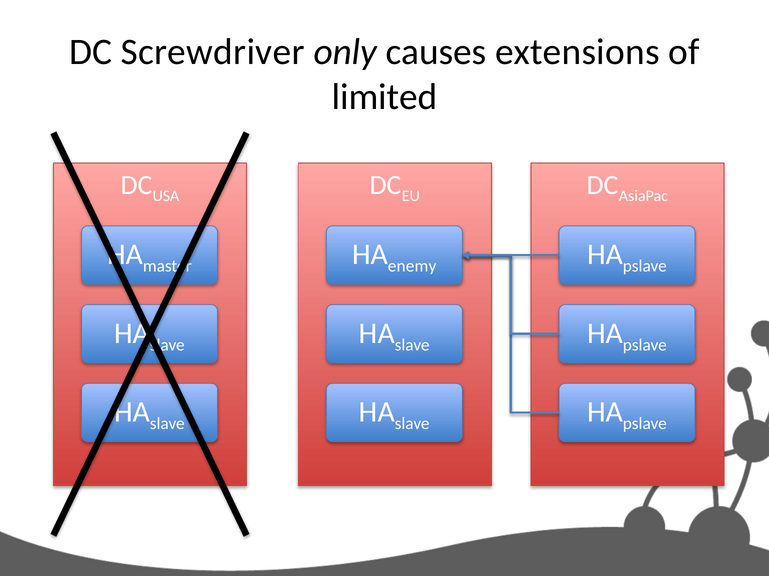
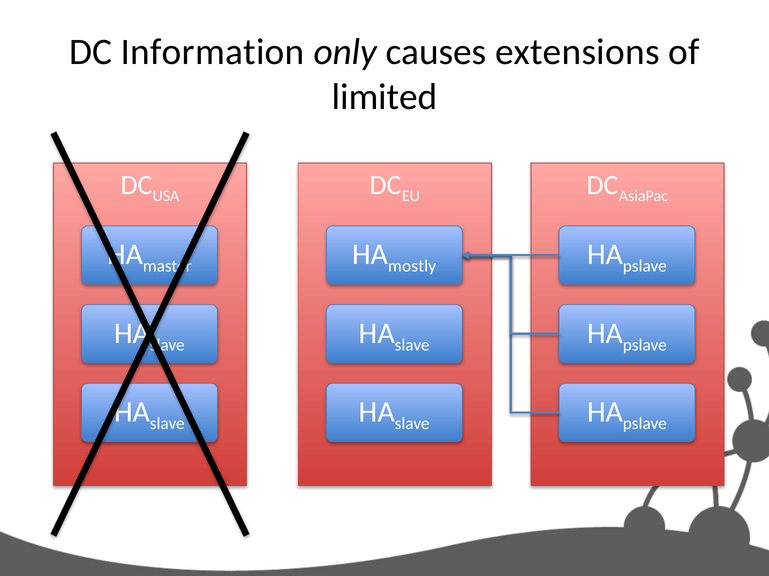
Screwdriver: Screwdriver -> Information (213, 52)
enemy: enemy -> mostly (412, 267)
